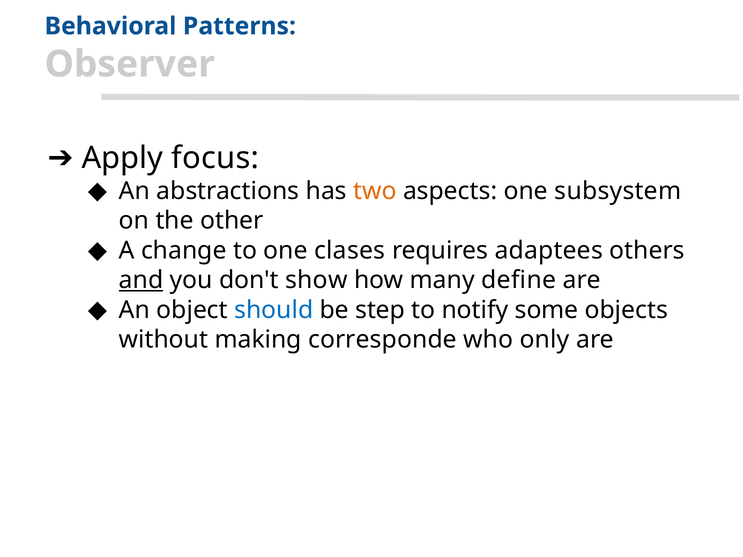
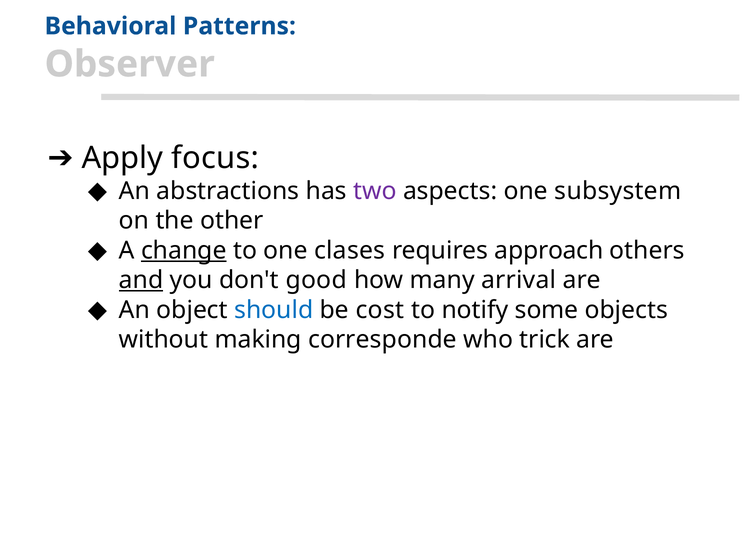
two colour: orange -> purple (375, 191)
change underline: none -> present (184, 251)
adaptees: adaptees -> approach (549, 251)
show: show -> good (316, 280)
define: define -> arrival (519, 280)
step: step -> cost (380, 310)
only: only -> trick (545, 340)
